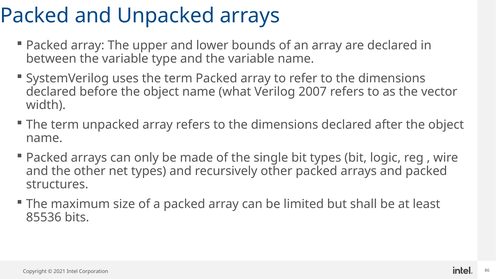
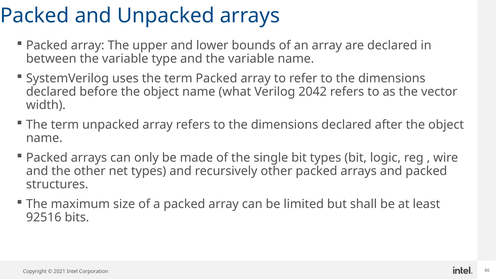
2007: 2007 -> 2042 (313, 92)
85536: 85536 -> 92516 (44, 218)
